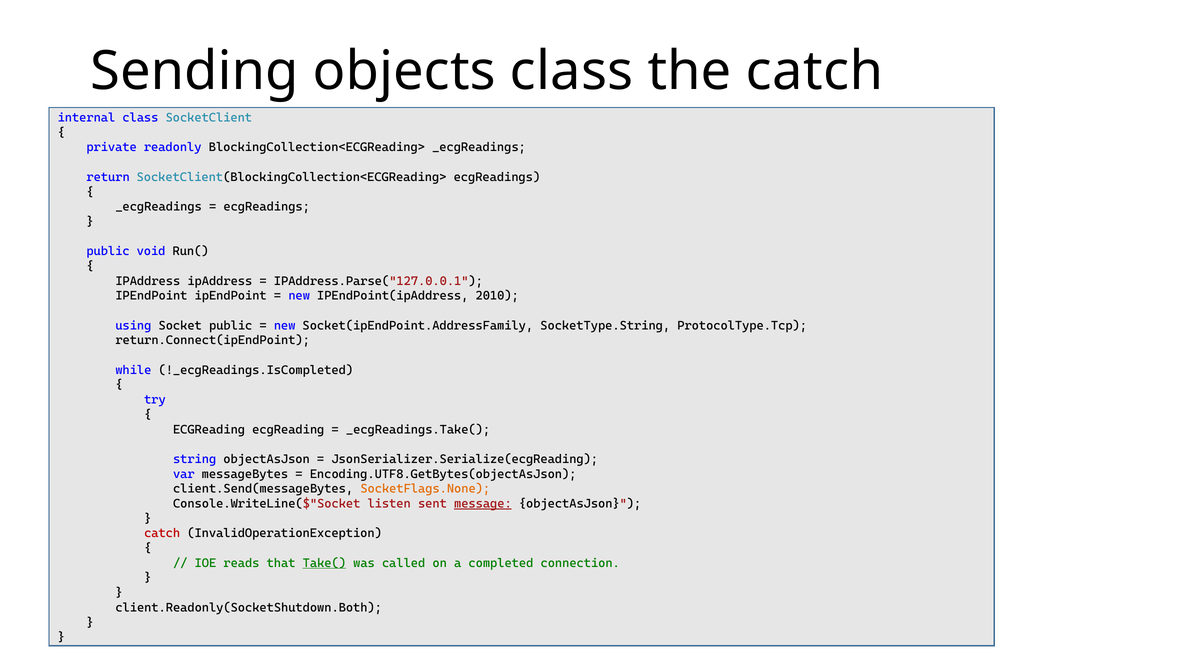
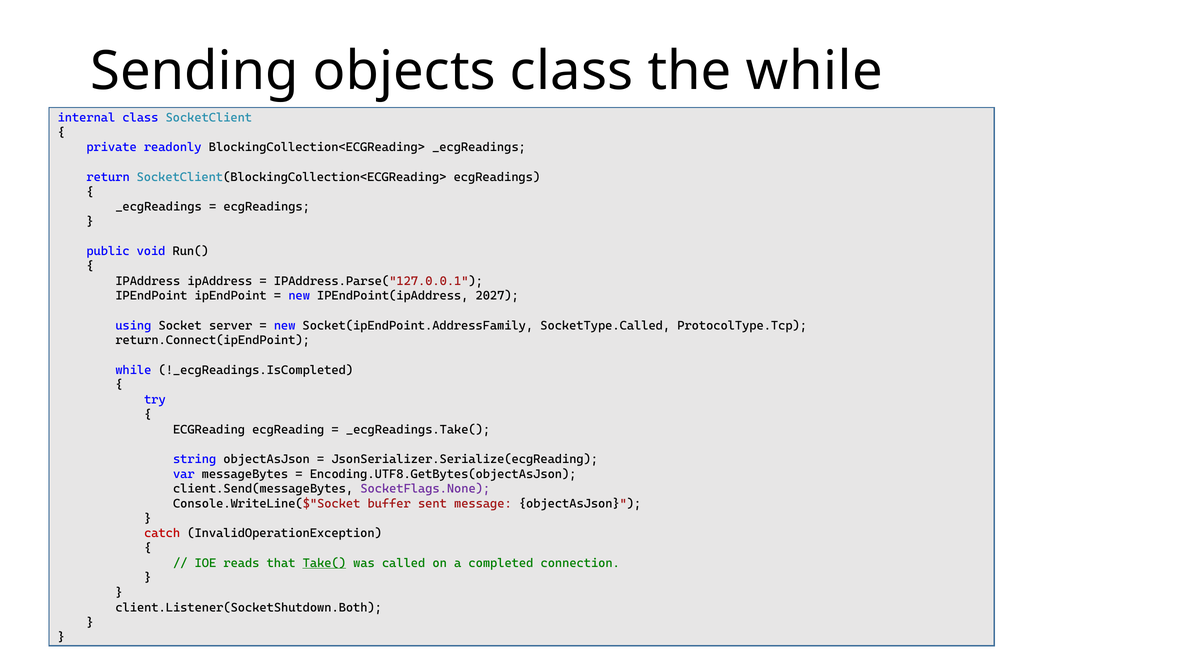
the catch: catch -> while (814, 71)
2010: 2010 -> 2027 (497, 296)
Socket public: public -> server (231, 326)
SocketType.String: SocketType.String -> SocketType.Called (605, 326)
SocketFlags.None colour: orange -> purple (425, 489)
listen: listen -> buffer (389, 504)
message underline: present -> none (483, 504)
client.Readonly(SocketShutdown.Both: client.Readonly(SocketShutdown.Both -> client.Listener(SocketShutdown.Both (249, 608)
